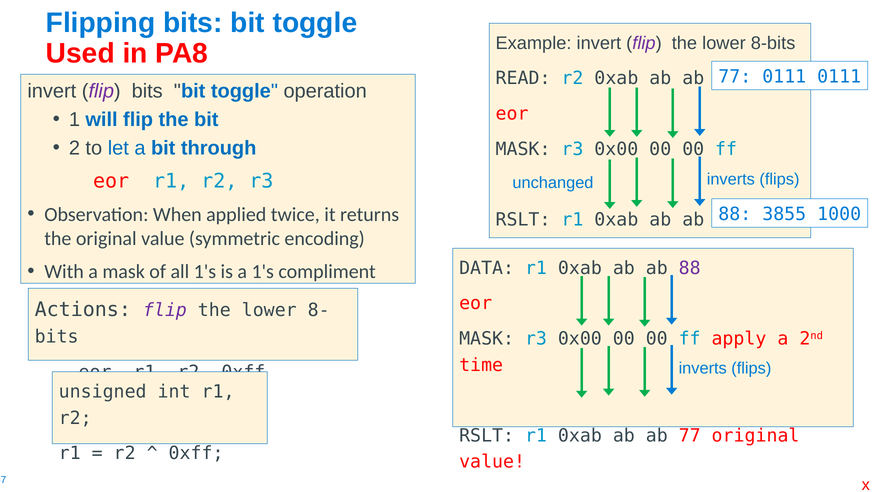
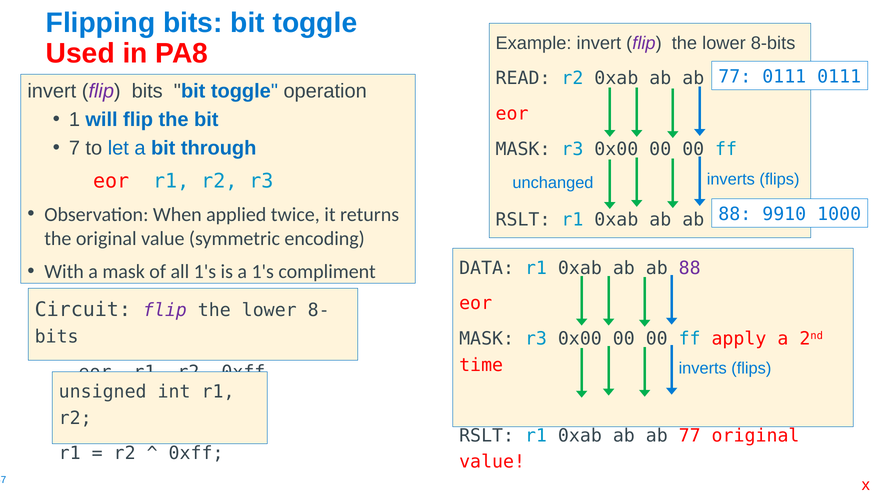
2: 2 -> 7 (74, 148)
3855: 3855 -> 9910 (784, 214)
Actions: Actions -> Circuit (83, 309)
